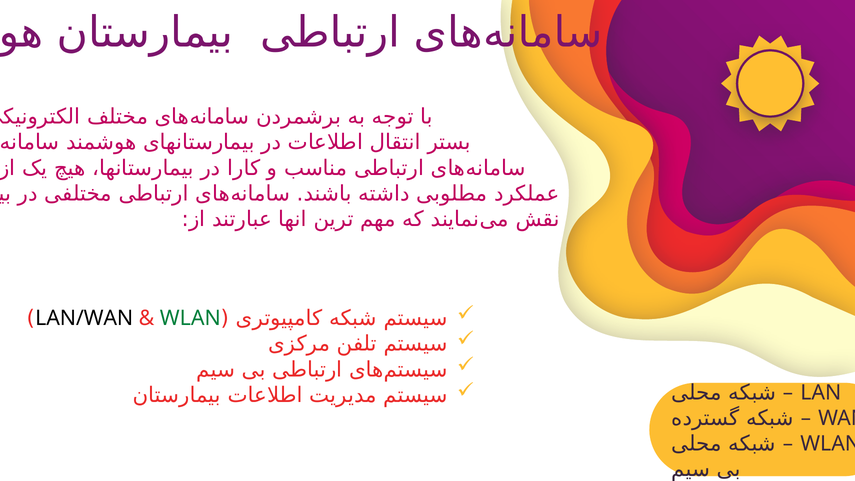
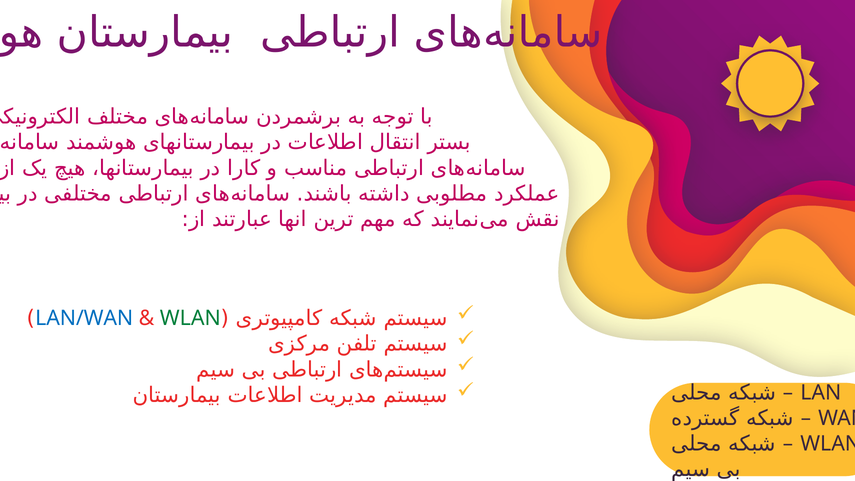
LAN/WAN colour: black -> blue (84, 318)
